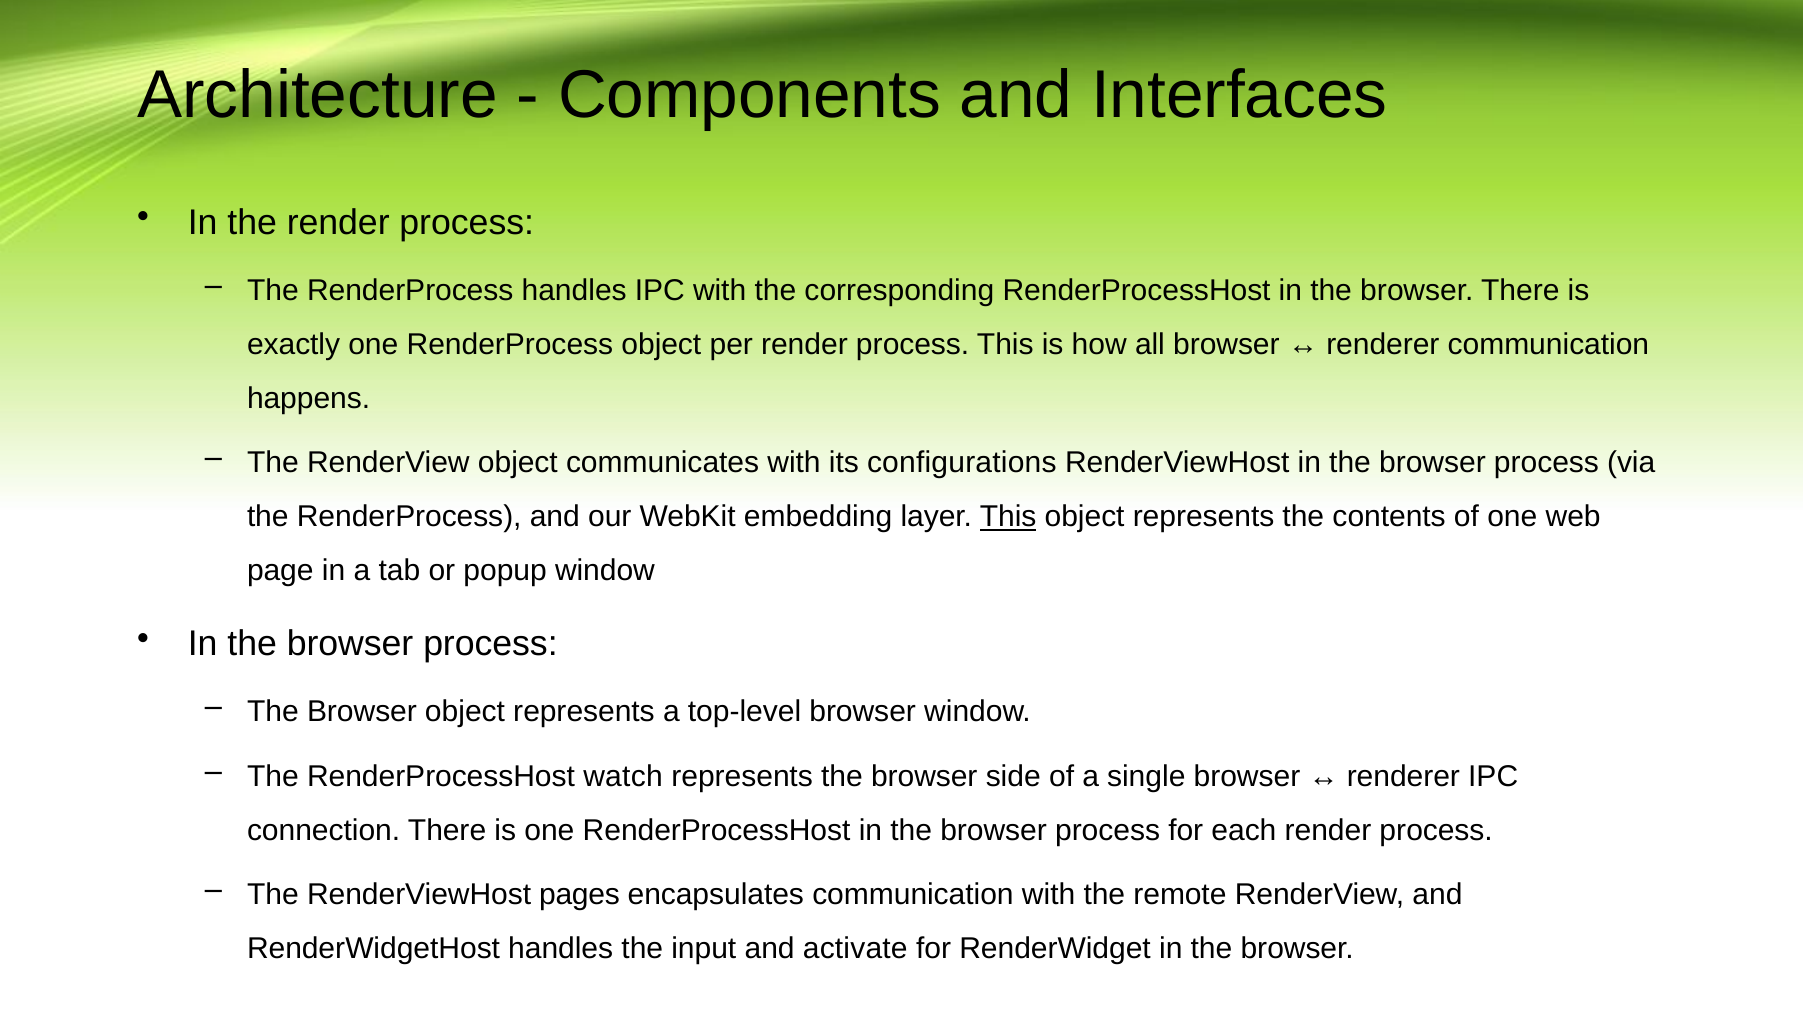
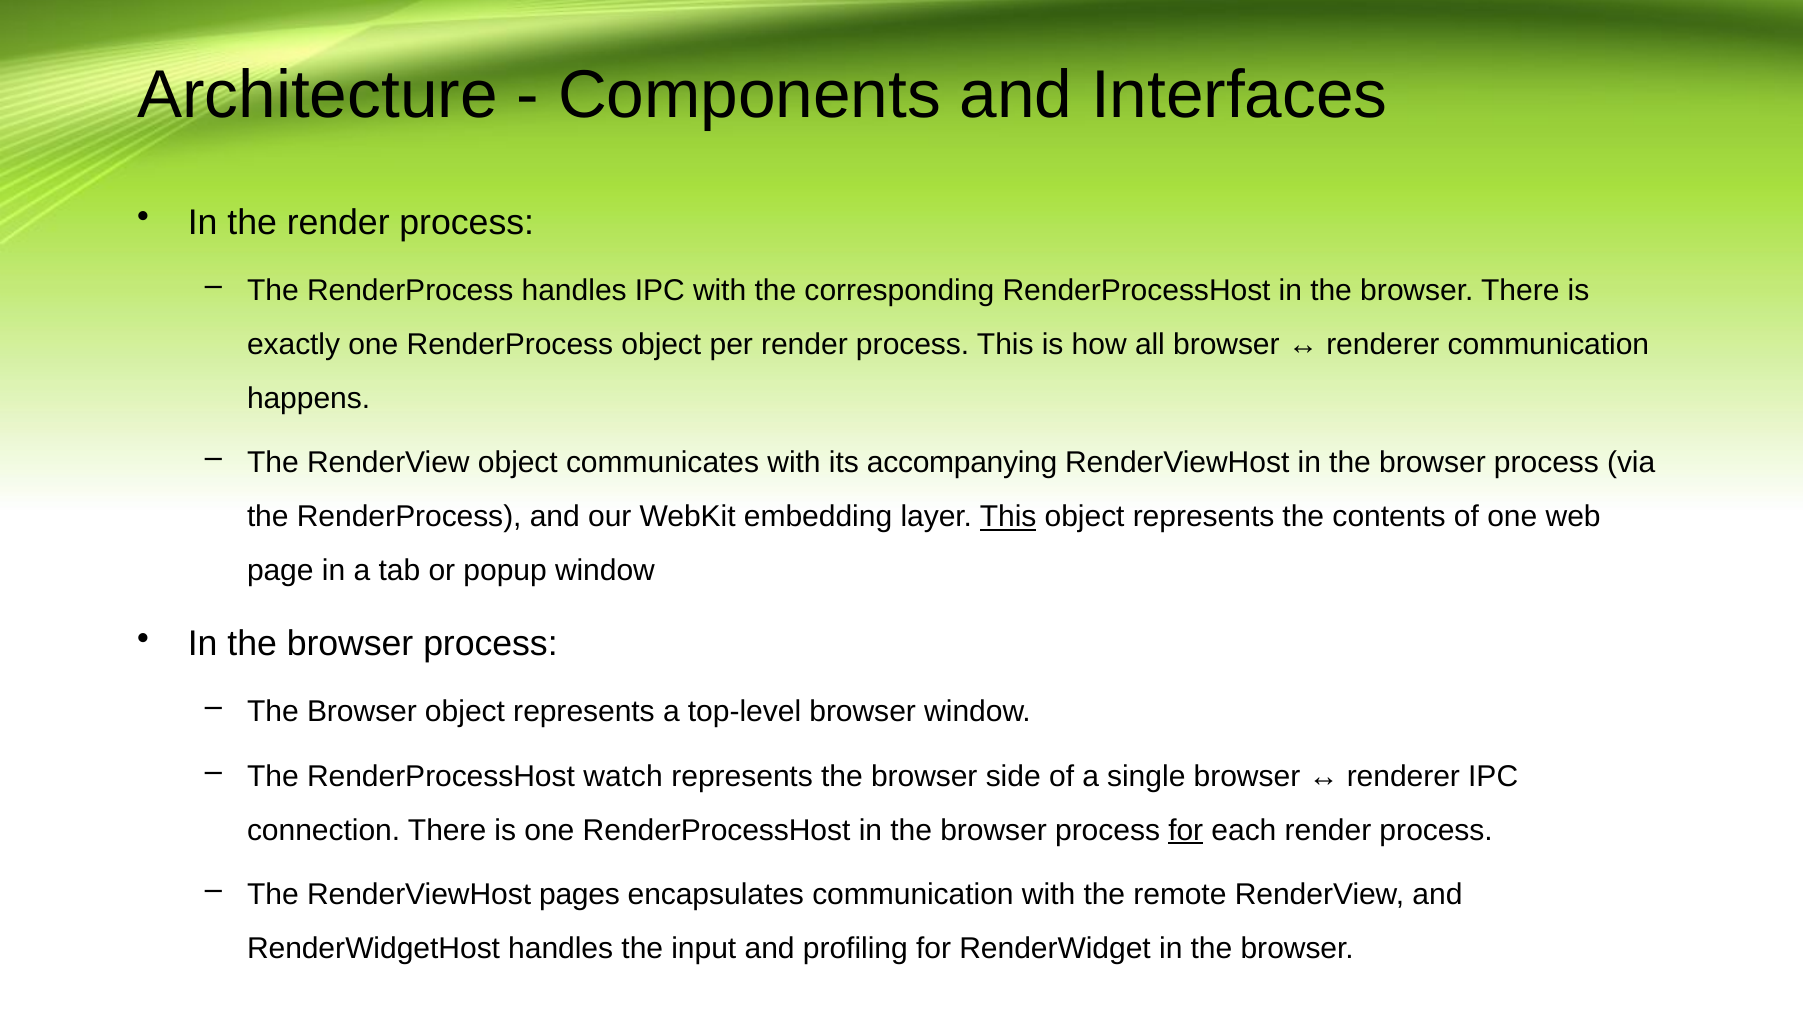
configurations: configurations -> accompanying (962, 463)
for underline: none -> present (1186, 830)
activate: activate -> profiling (855, 949)
